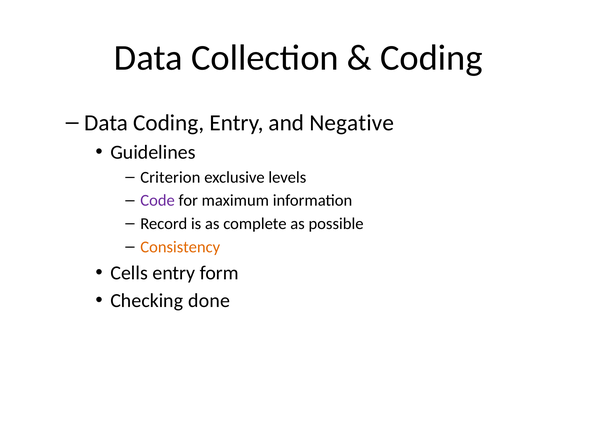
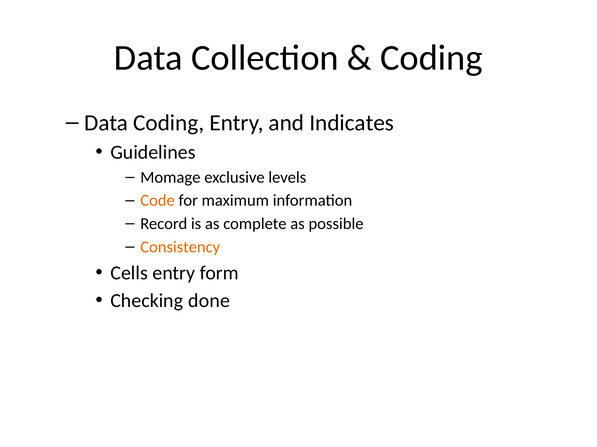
Negative: Negative -> Indicates (352, 123)
Criterion: Criterion -> Momage (170, 178)
Code colour: purple -> orange (158, 201)
